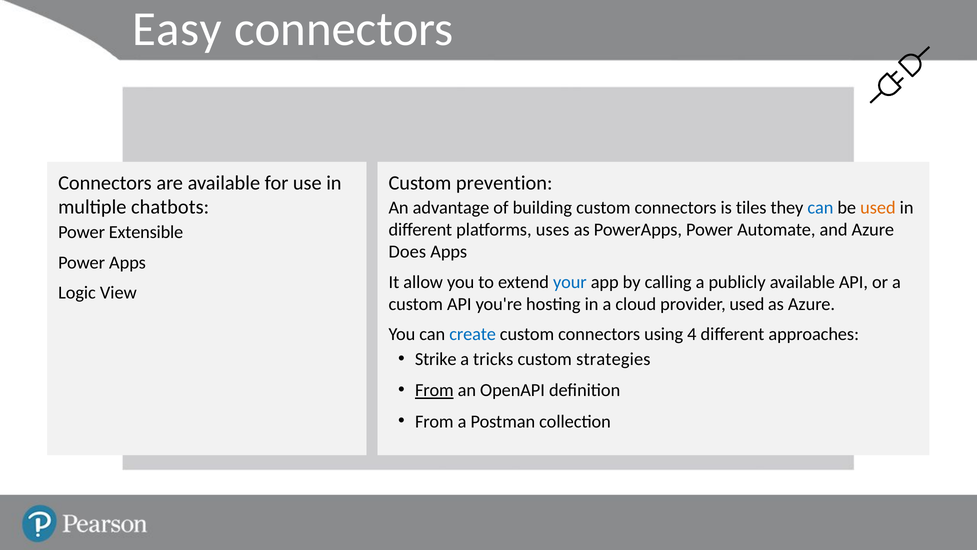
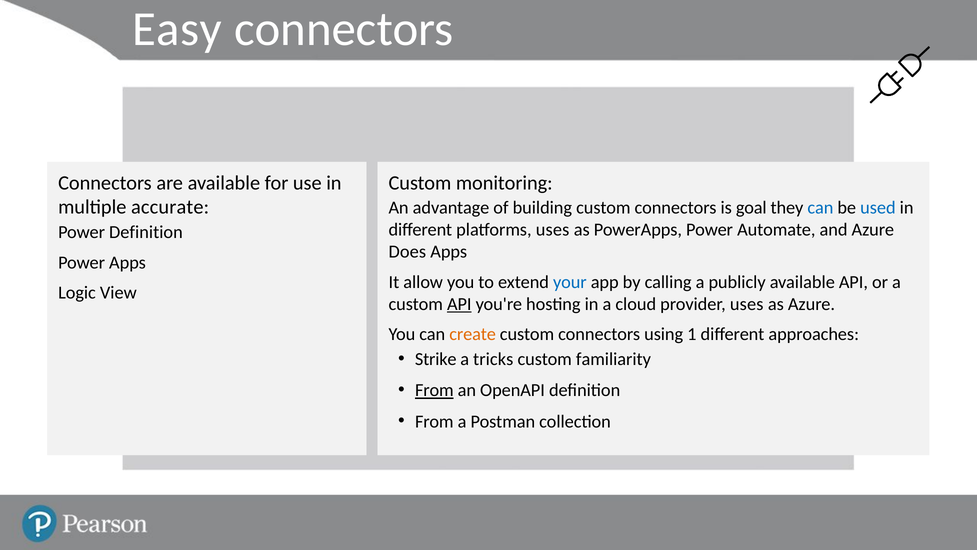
prevention: prevention -> monitoring (504, 183)
chatbots: chatbots -> accurate (170, 207)
tiles: tiles -> goal (751, 208)
used colour: orange -> blue (878, 208)
Power Extensible: Extensible -> Definition (146, 232)
API underline: none -> present (459, 304)
provider used: used -> uses (747, 304)
create colour: blue -> orange (473, 334)
4: 4 -> 1 (692, 334)
strategies: strategies -> familiarity (613, 359)
